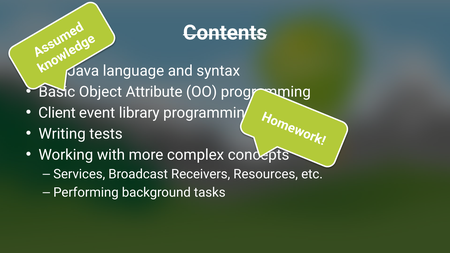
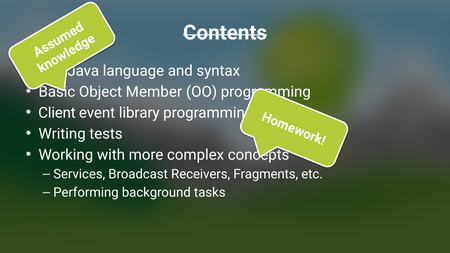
Attribute: Attribute -> Member (154, 92)
Resources: Resources -> Fragments (266, 174)
